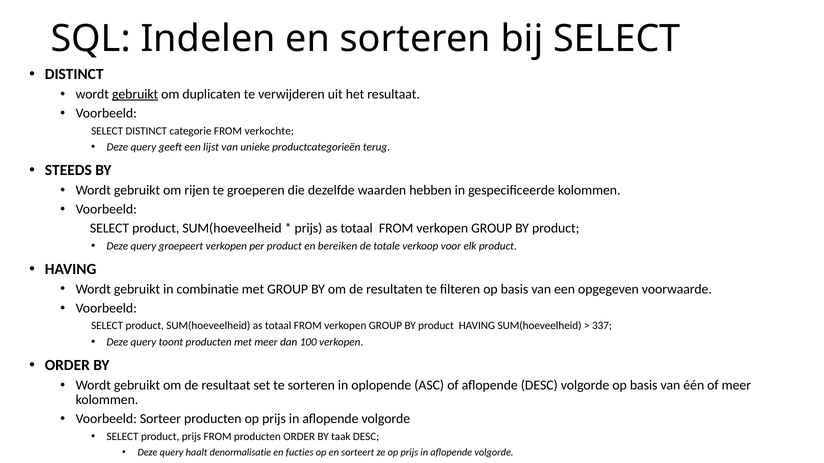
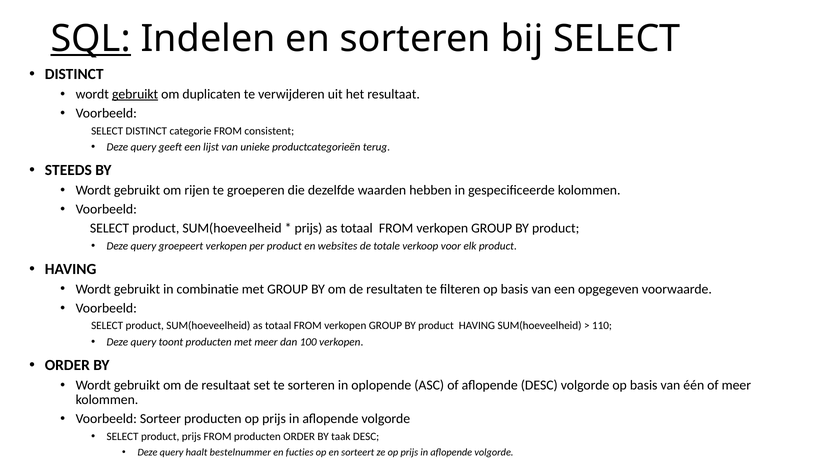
SQL underline: none -> present (91, 39)
verkochte: verkochte -> consistent (269, 131)
bereiken: bereiken -> websites (338, 246)
337: 337 -> 110 (602, 326)
denormalisatie: denormalisatie -> bestelnummer (240, 453)
